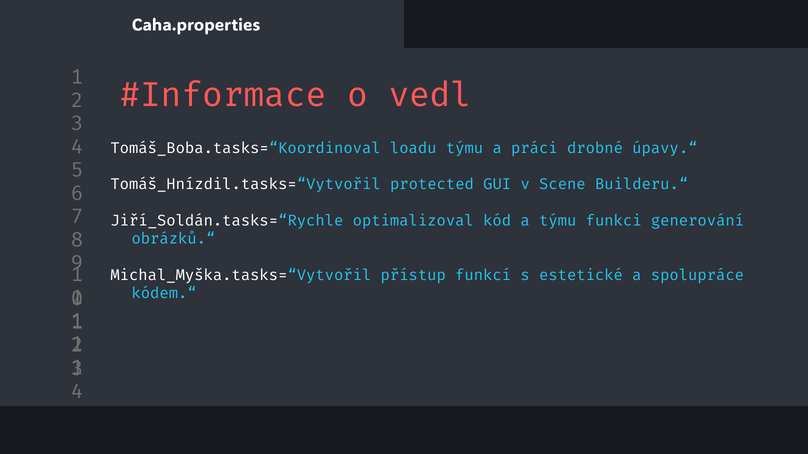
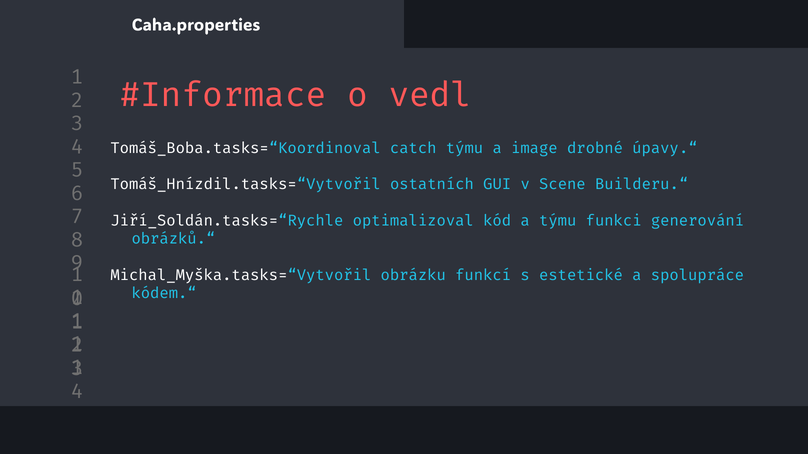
loadu: loadu -> catch (413, 148)
práci: práci -> image (534, 148)
protected: protected -> ostatních (432, 185)
přístup: přístup -> obrázku (413, 276)
